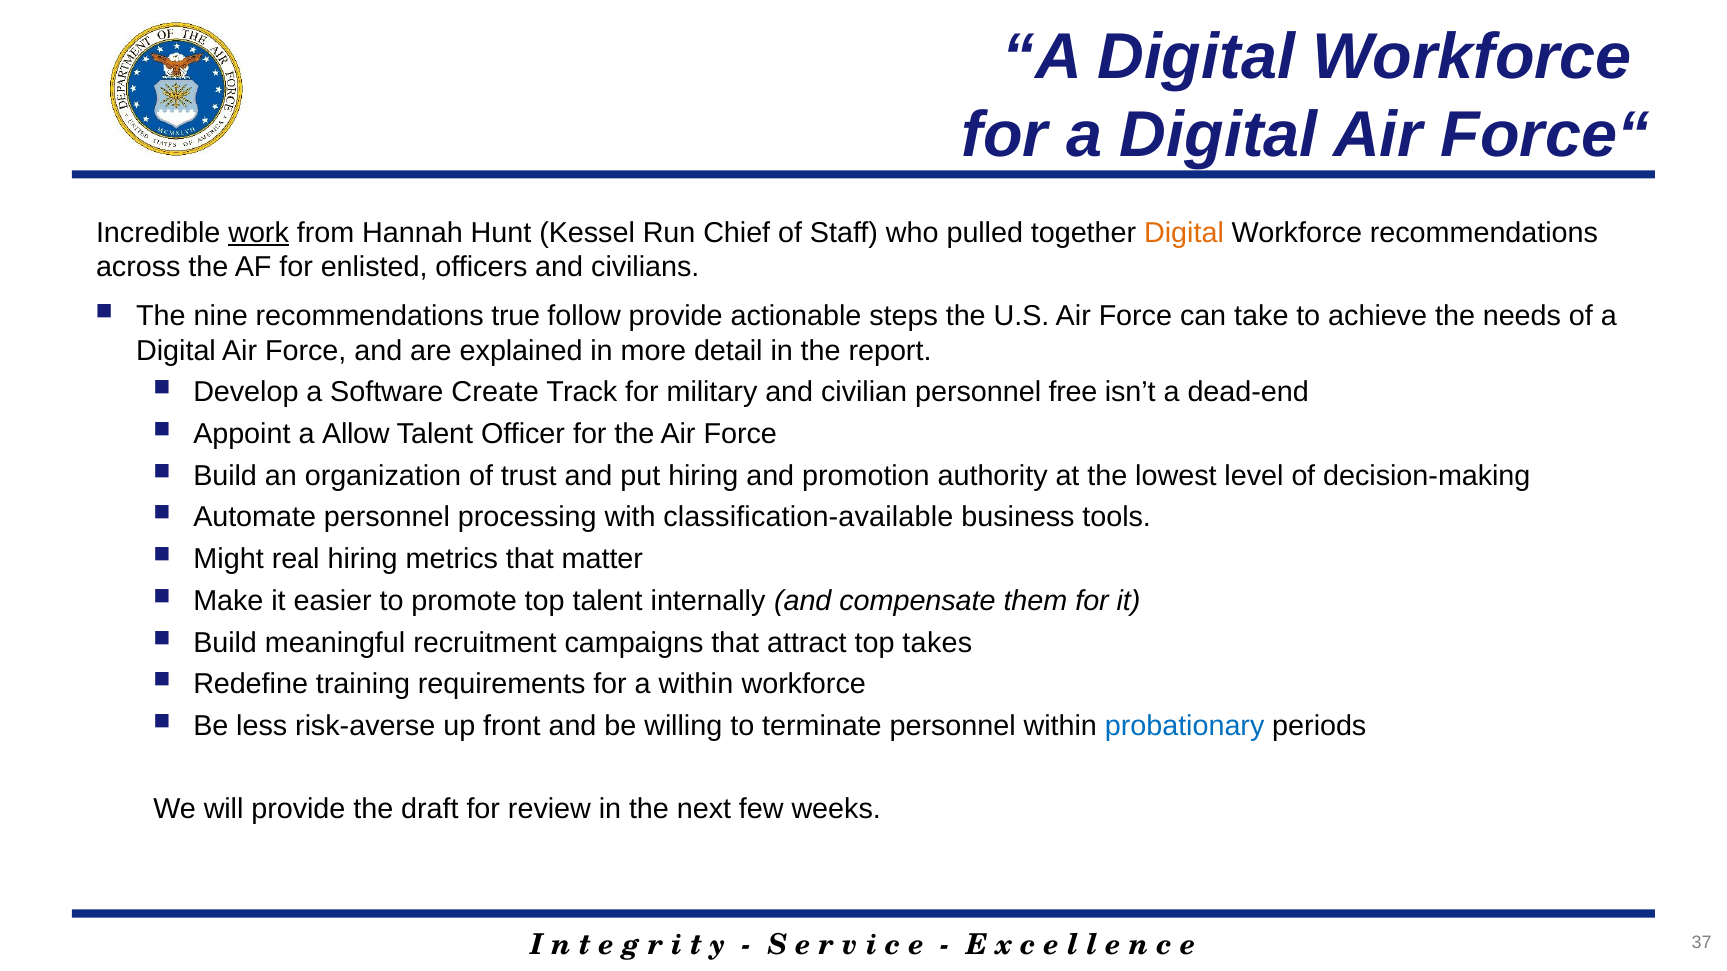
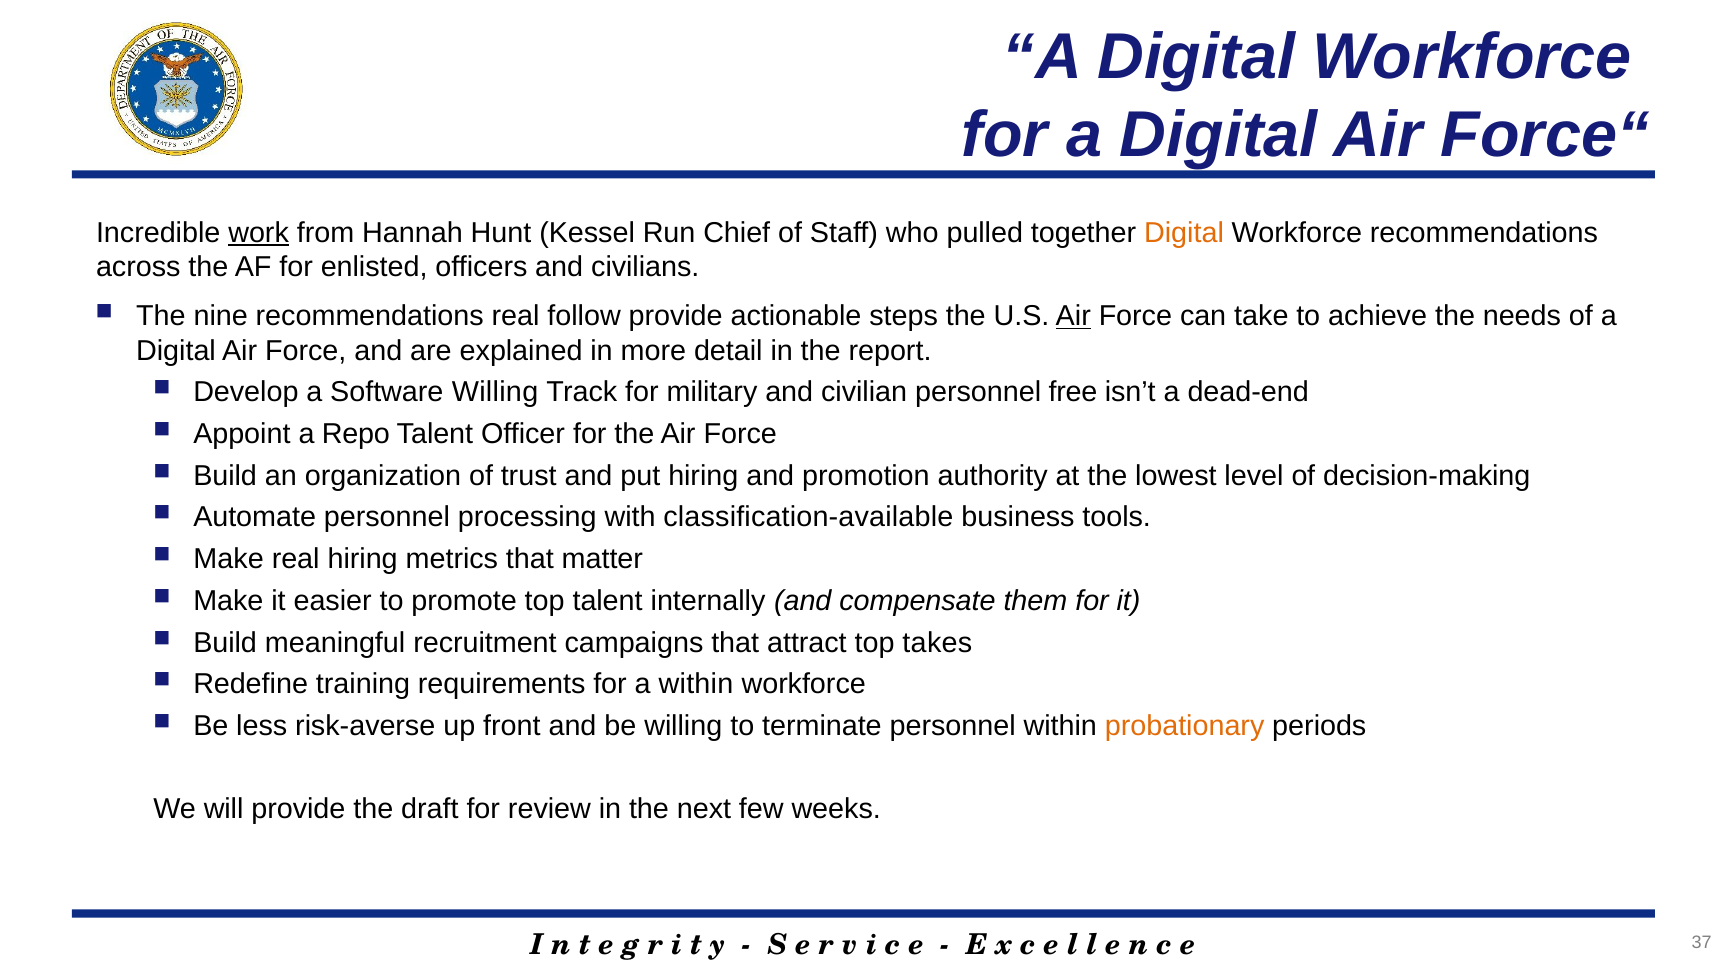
recommendations true: true -> real (516, 316)
Air underline: none -> present (1073, 316)
Software Create: Create -> Willing (495, 393)
Allow: Allow -> Repo (356, 434)
Might: Might -> Make (229, 559)
probationary colour: blue -> orange (1185, 726)
